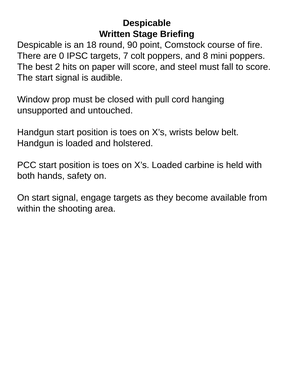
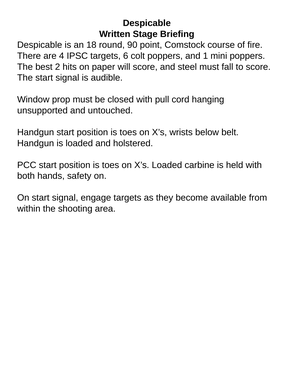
0: 0 -> 4 (62, 56)
7: 7 -> 6 (126, 56)
8: 8 -> 1 (205, 56)
